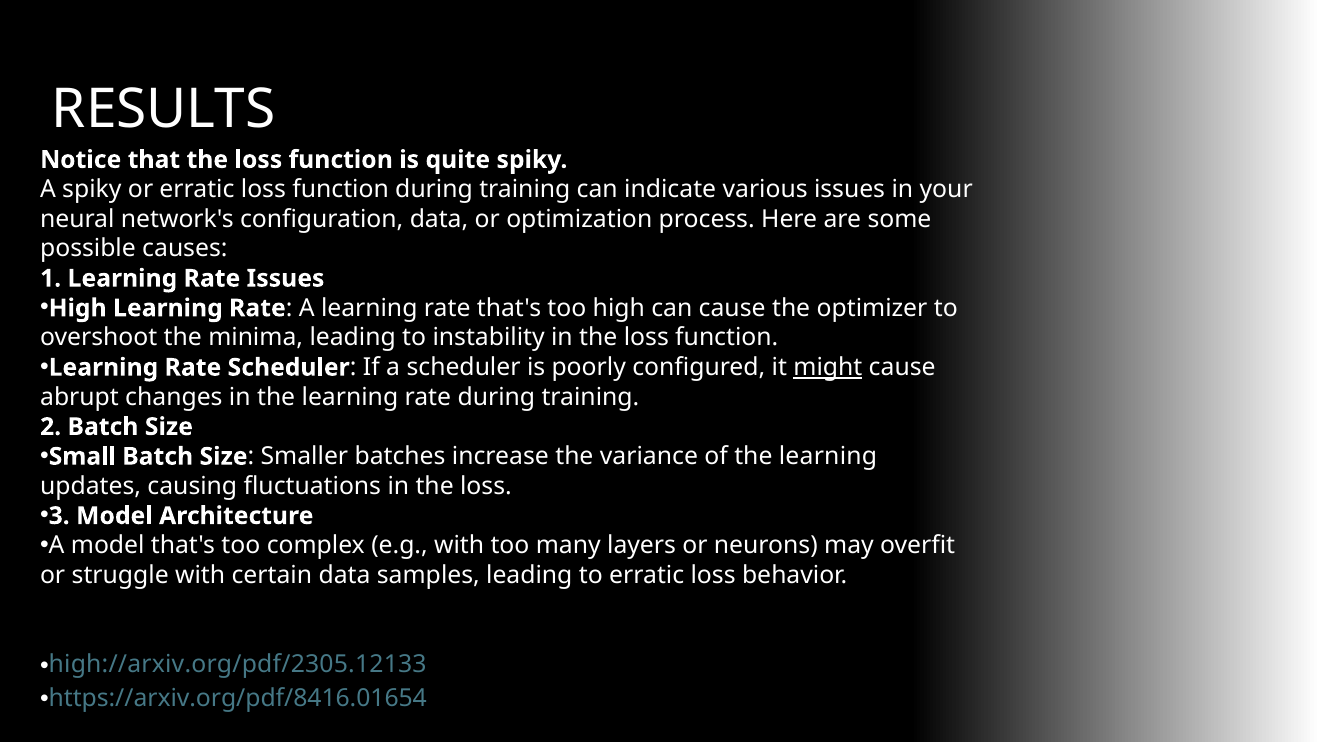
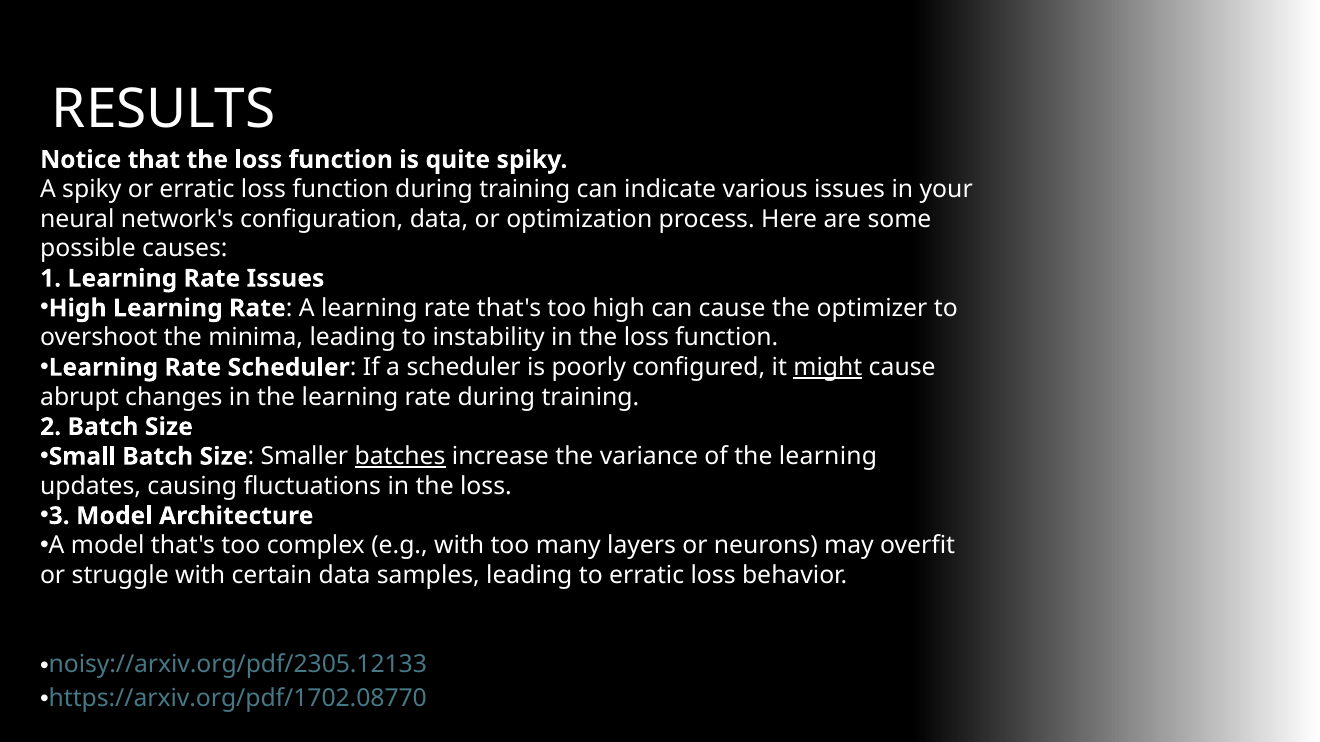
batches underline: none -> present (400, 457)
high://arxiv.org/pdf/2305.12133: high://arxiv.org/pdf/2305.12133 -> noisy://arxiv.org/pdf/2305.12133 (238, 665)
https://arxiv.org/pdf/8416.01654: https://arxiv.org/pdf/8416.01654 -> https://arxiv.org/pdf/1702.08770 (238, 698)
